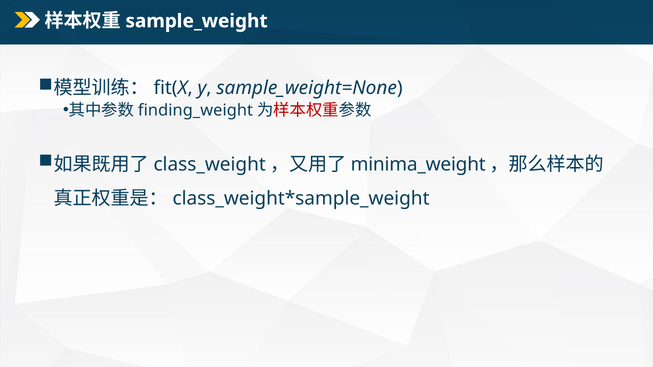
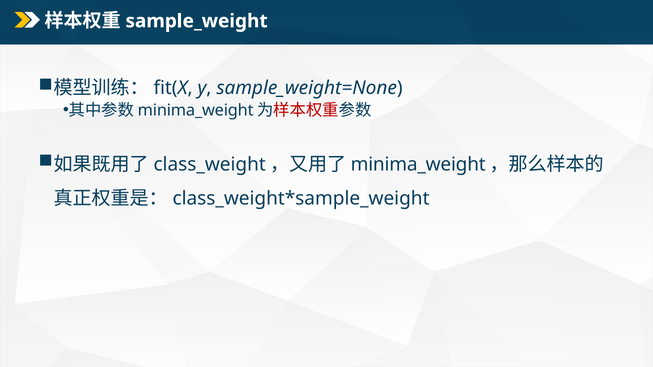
finding_weight: finding_weight -> minima_weight (196, 110)
